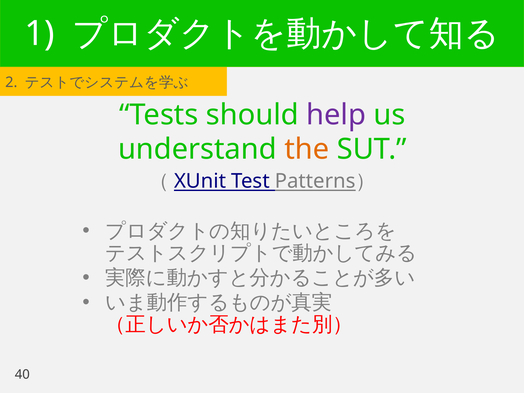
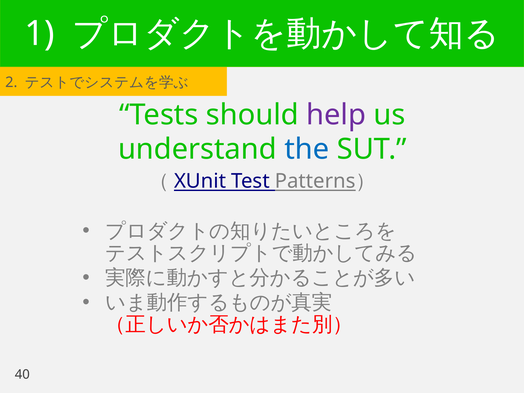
the colour: orange -> blue (307, 149)
